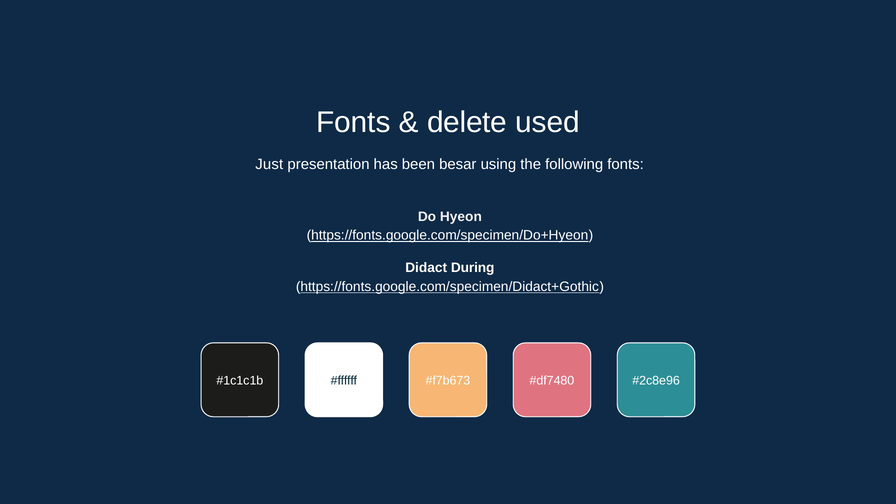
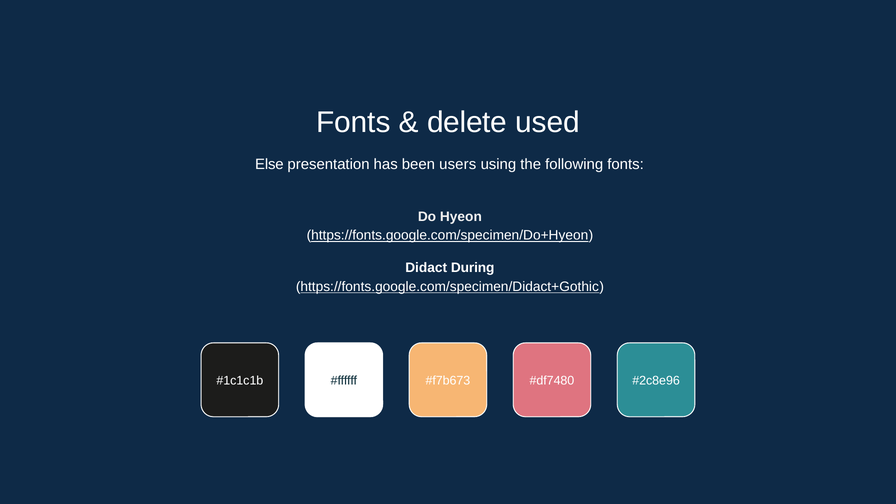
Just: Just -> Else (269, 165)
besar: besar -> users (458, 165)
